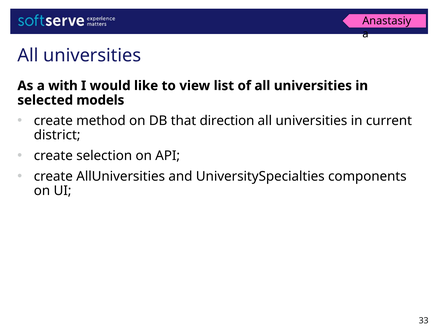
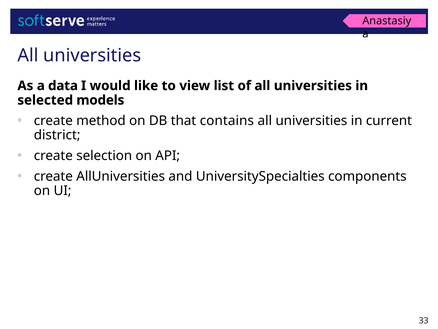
with: with -> data (63, 86)
direction: direction -> contains (227, 121)
